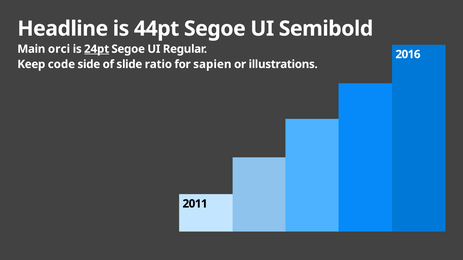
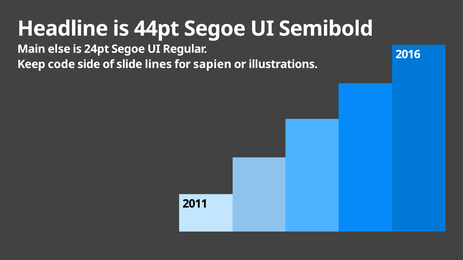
orci: orci -> else (59, 49)
24pt underline: present -> none (97, 49)
ratio: ratio -> lines (158, 64)
